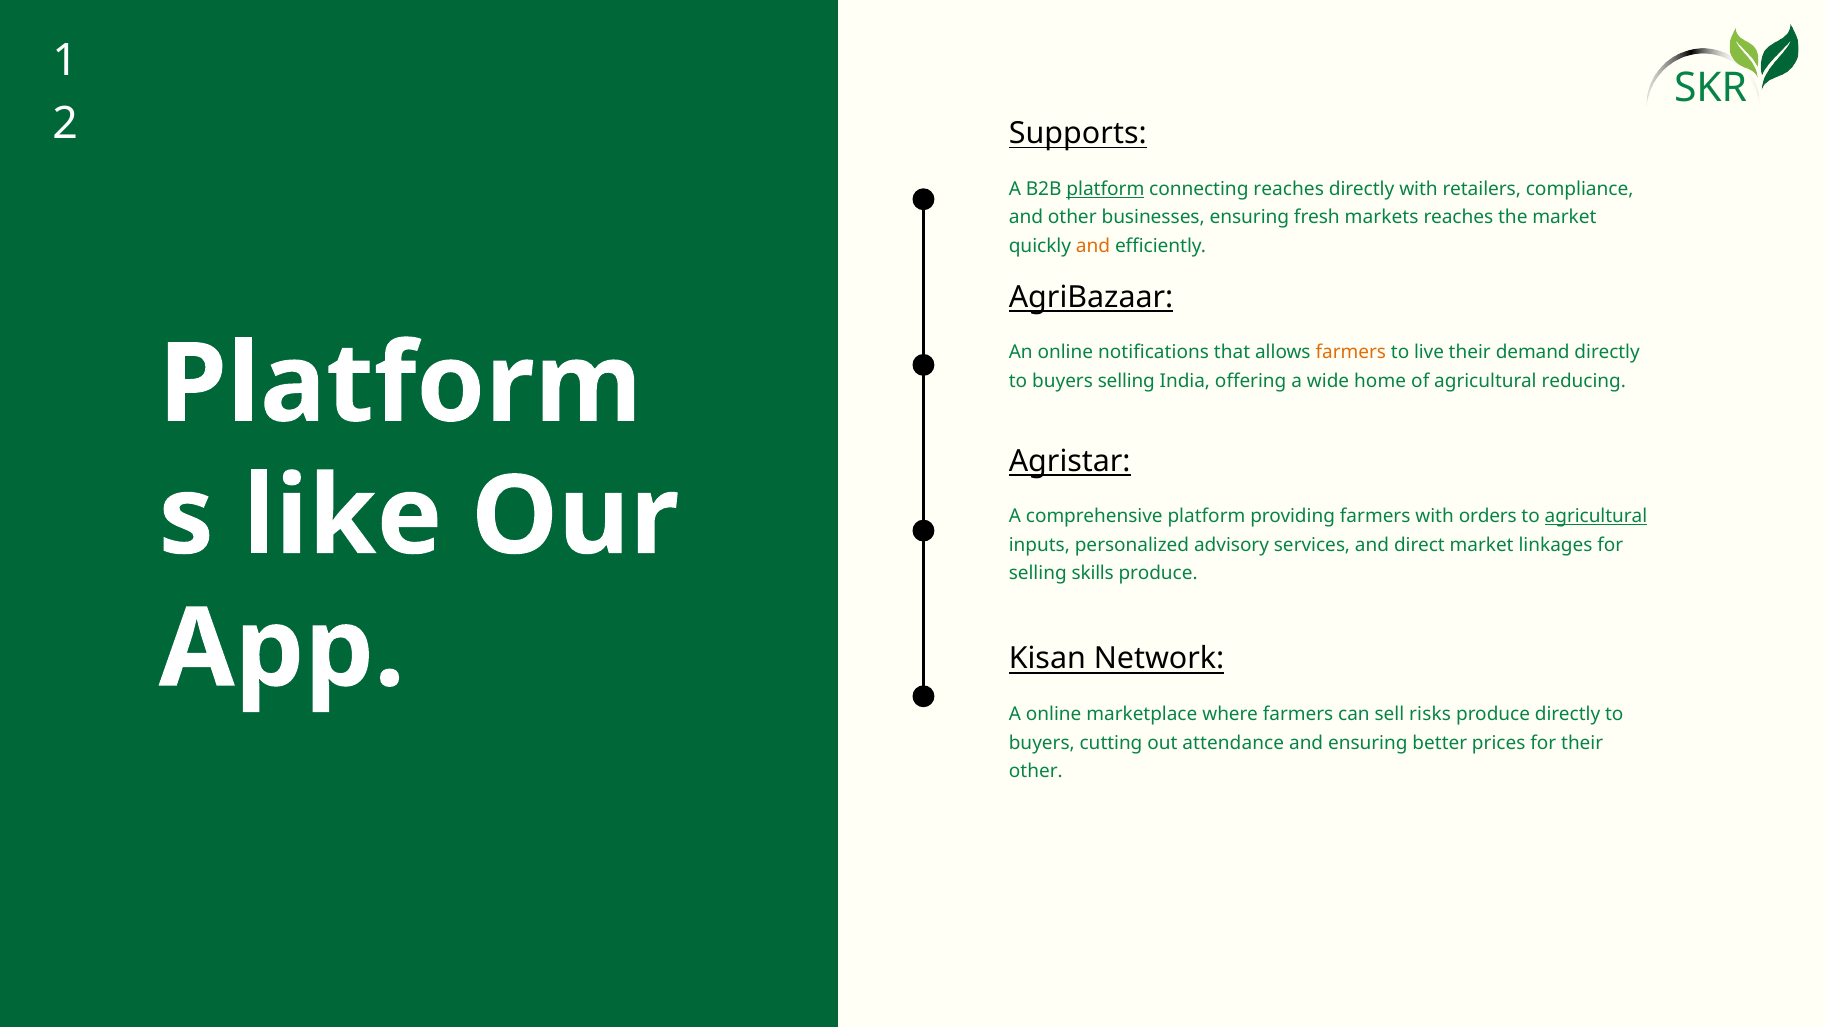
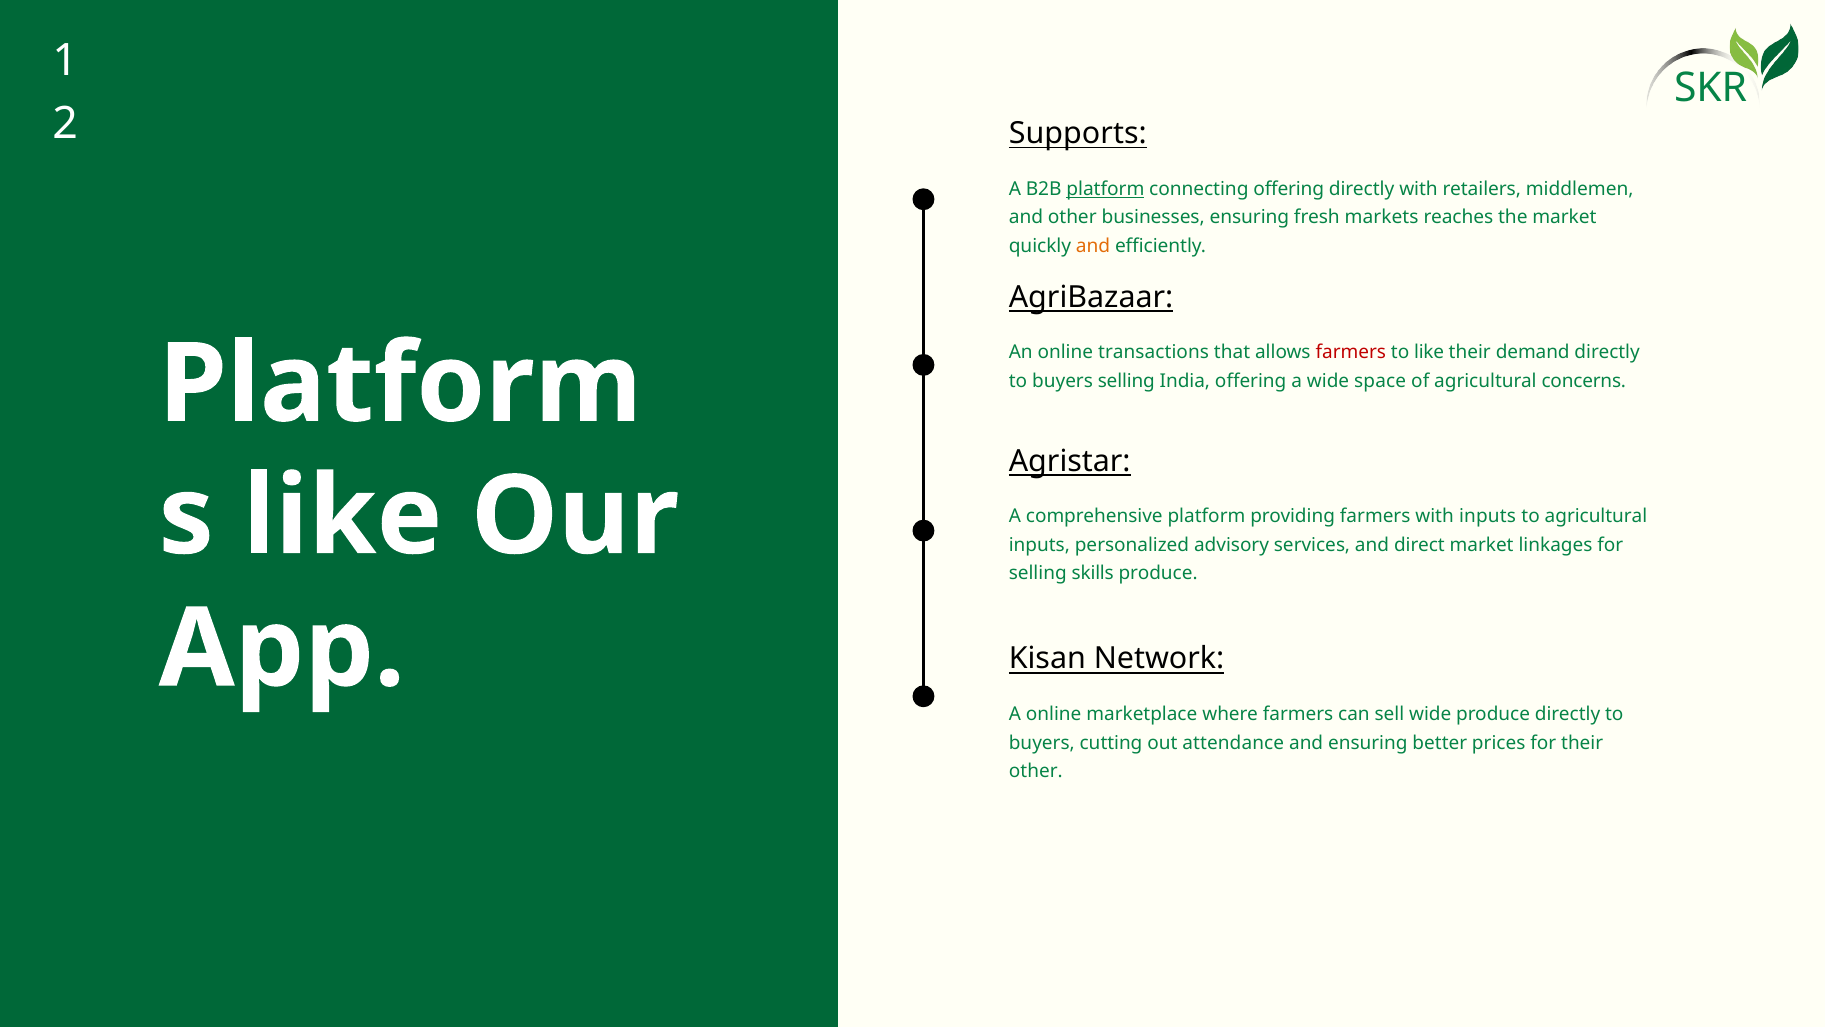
connecting reaches: reaches -> offering (1289, 189)
compliance: compliance -> middlemen (1580, 189)
notifications: notifications -> transactions (1154, 352)
farmers colour: orange -> red (1351, 352)
to live: live -> like (1429, 352)
home: home -> space (1380, 381)
reducing: reducing -> concerns (1584, 381)
with orders: orders -> inputs (1488, 516)
agricultural underline: present -> none (1596, 516)
sell risks: risks -> wide (1430, 714)
